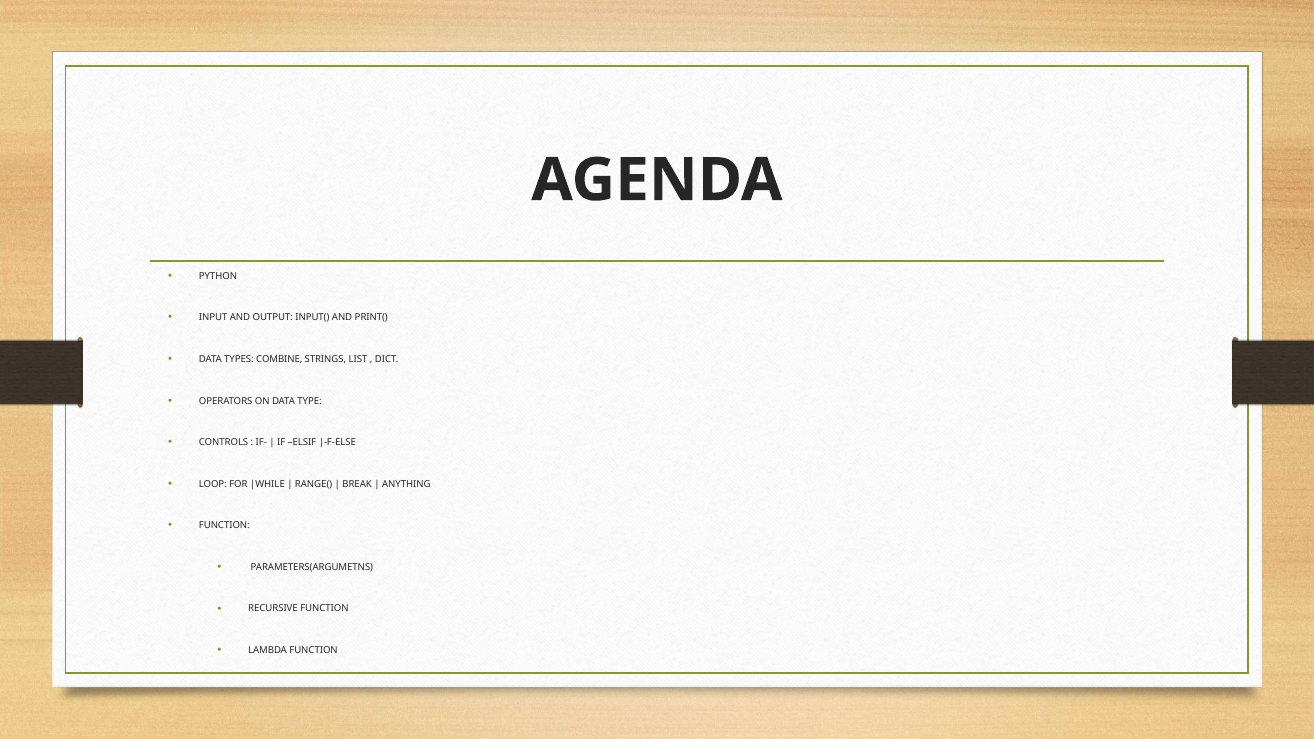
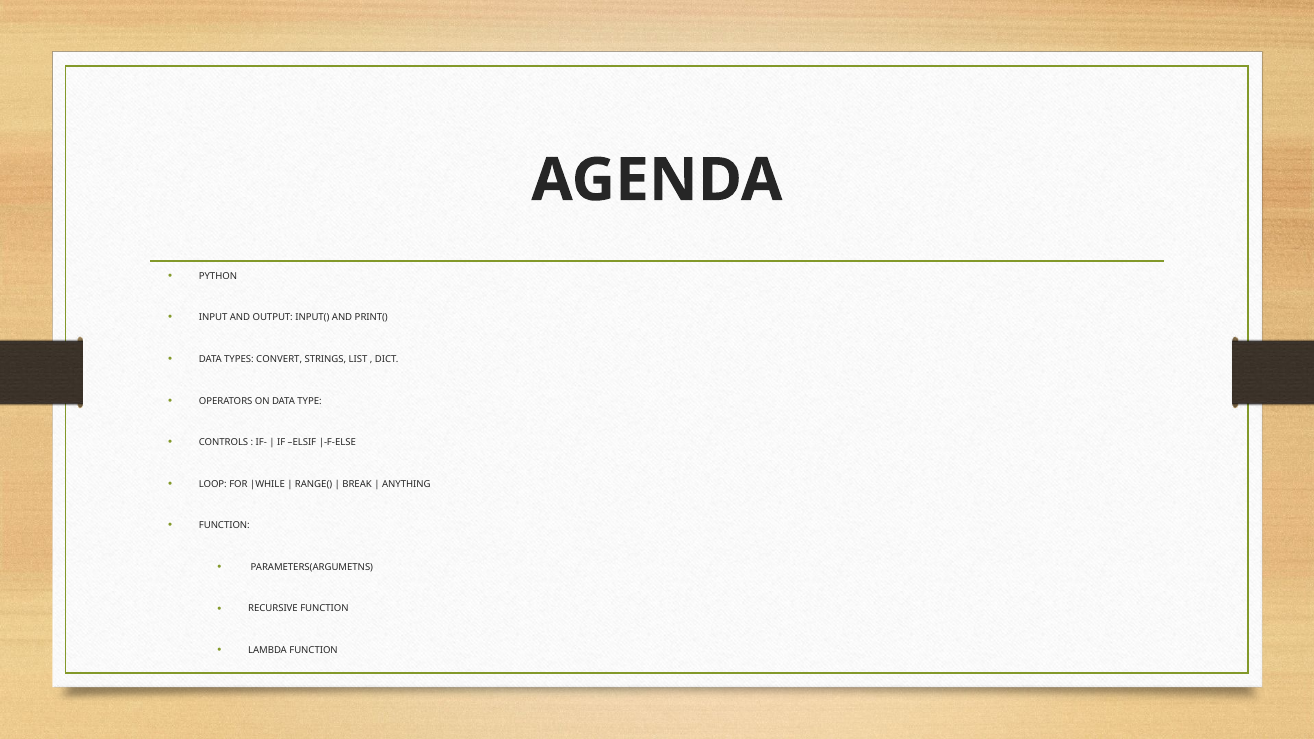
COMBINE: COMBINE -> CONVERT (279, 359)
